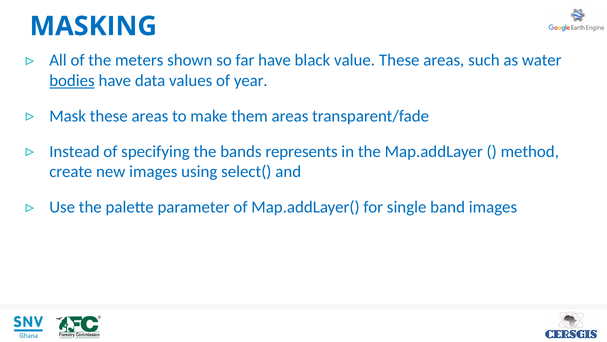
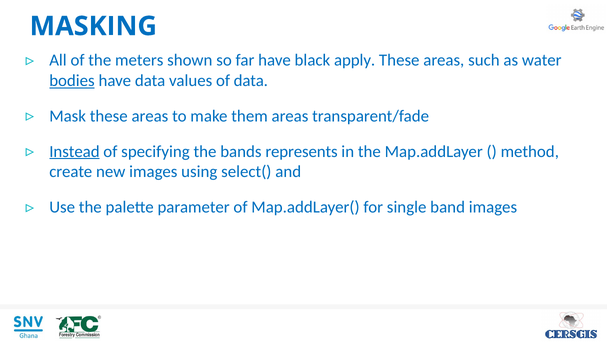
value: value -> apply (355, 60)
of year: year -> data (251, 80)
Instead underline: none -> present (74, 151)
